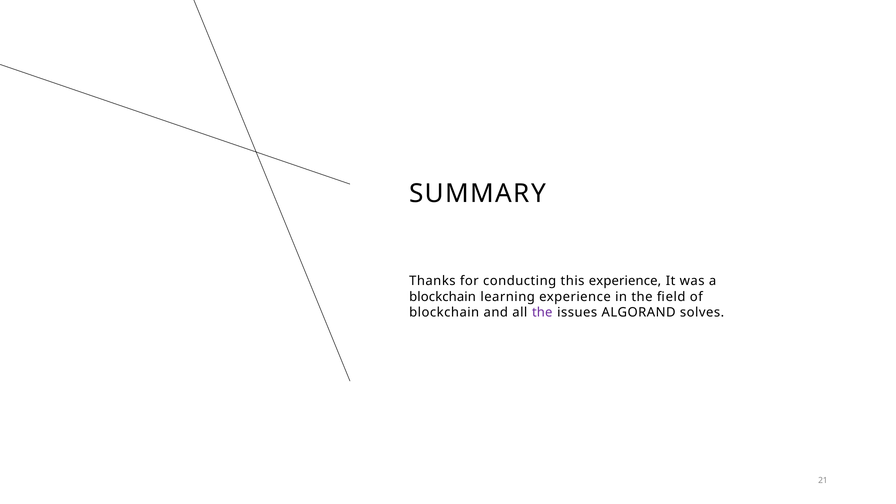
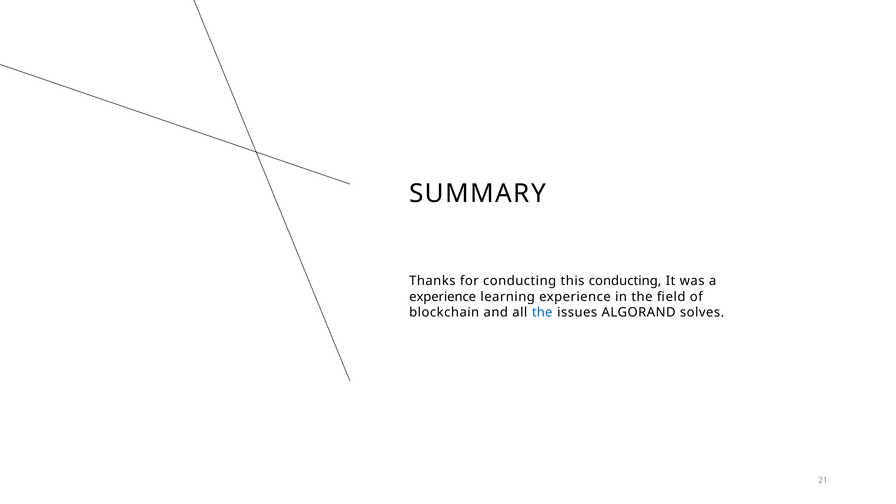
this experience: experience -> conducting (625, 281)
blockchain: blockchain -> experience (443, 297)
the colour: purple -> blue (542, 313)
